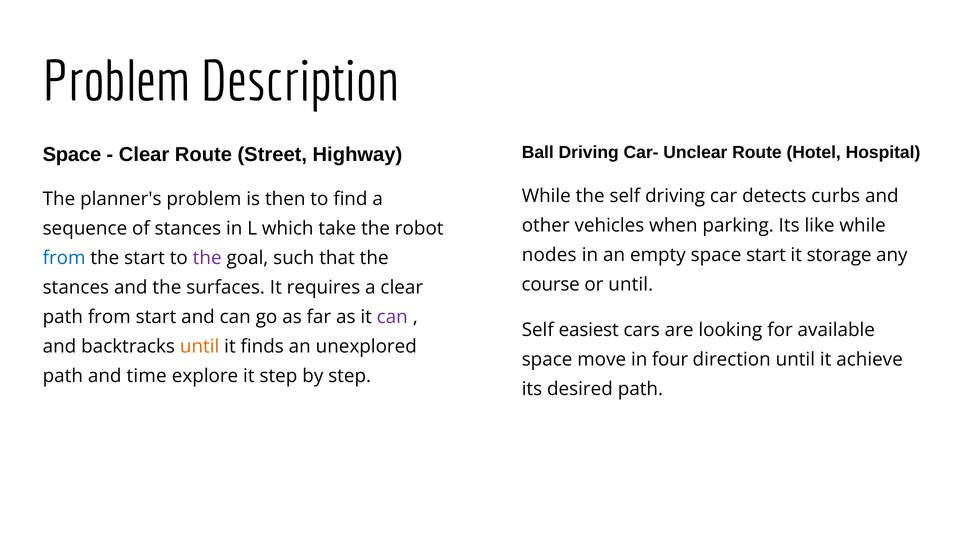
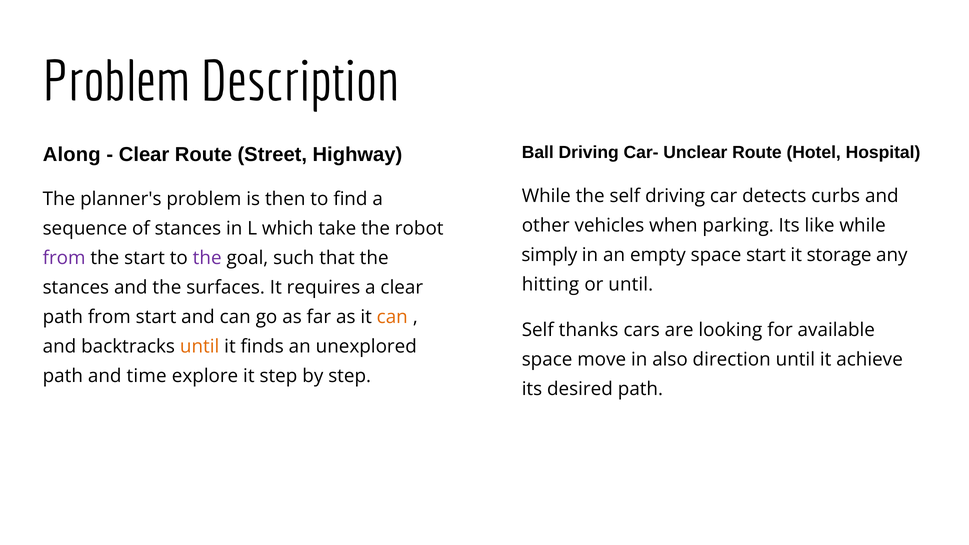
Space: Space -> Along (72, 154)
nodes: nodes -> simply (549, 255)
from colour: blue -> purple (64, 258)
course: course -> hitting (551, 284)
can colour: purple -> orange (392, 317)
easiest: easiest -> thanks (589, 330)
four: four -> also (670, 359)
